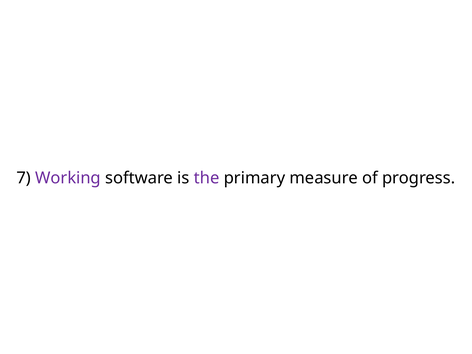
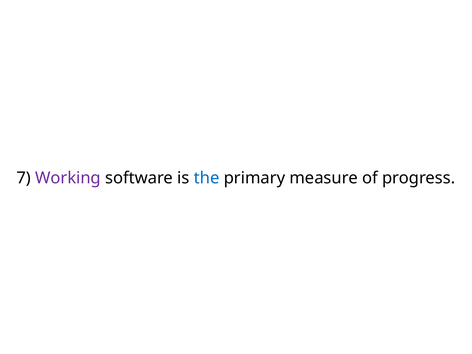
the colour: purple -> blue (207, 178)
